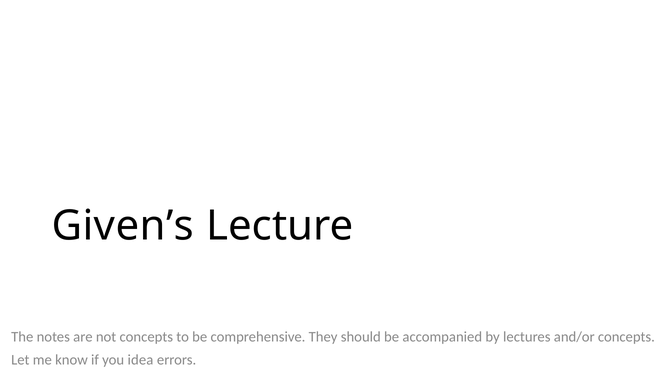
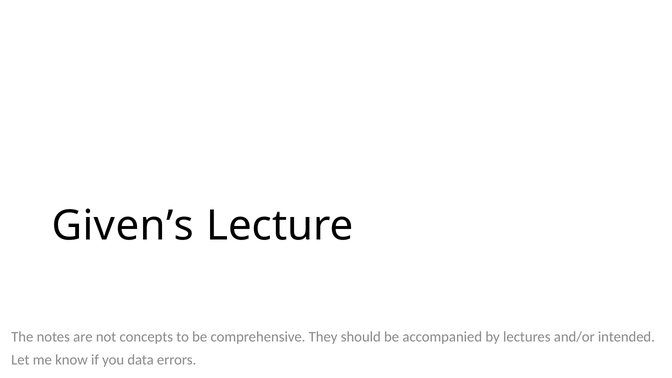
and/or concepts: concepts -> intended (626, 337)
idea: idea -> data (141, 360)
